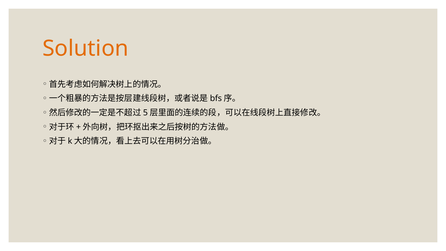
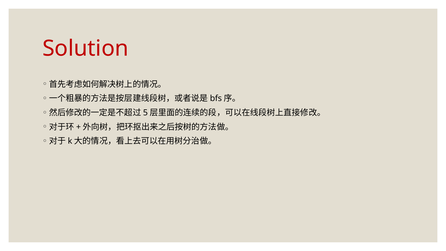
Solution colour: orange -> red (85, 48)
